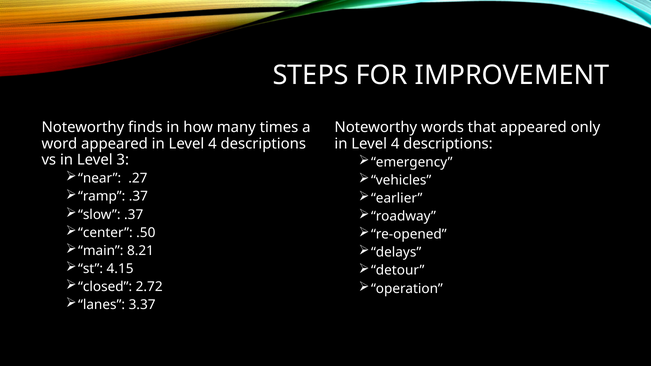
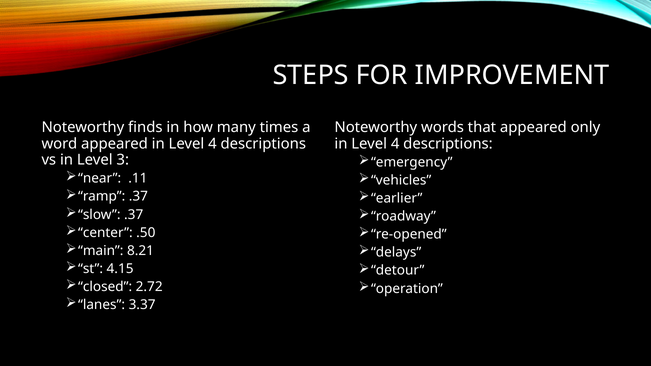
.27: .27 -> .11 (138, 179)
